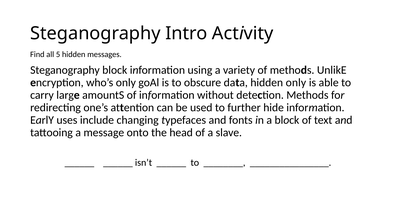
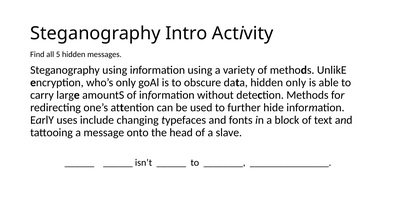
Steganography block: block -> using (115, 70)
